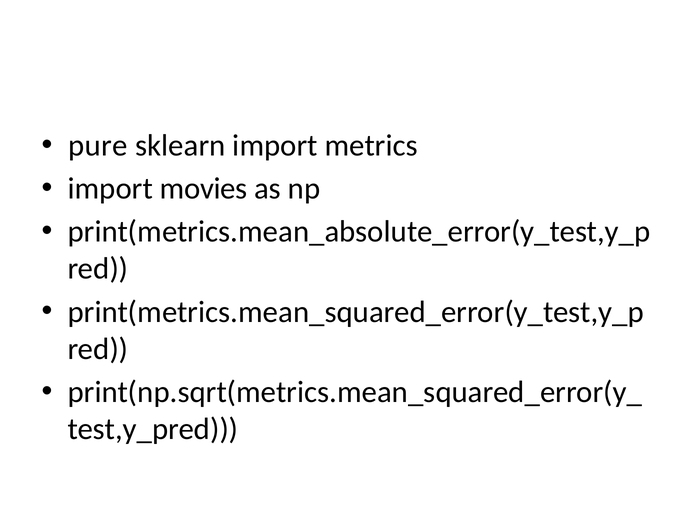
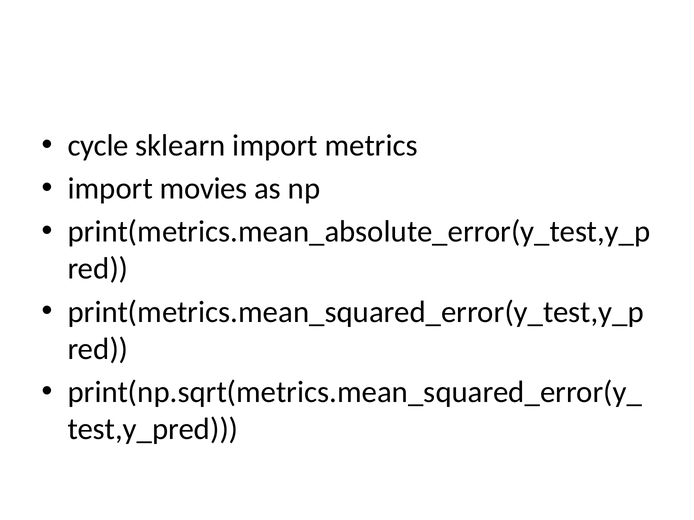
pure: pure -> cycle (98, 146)
